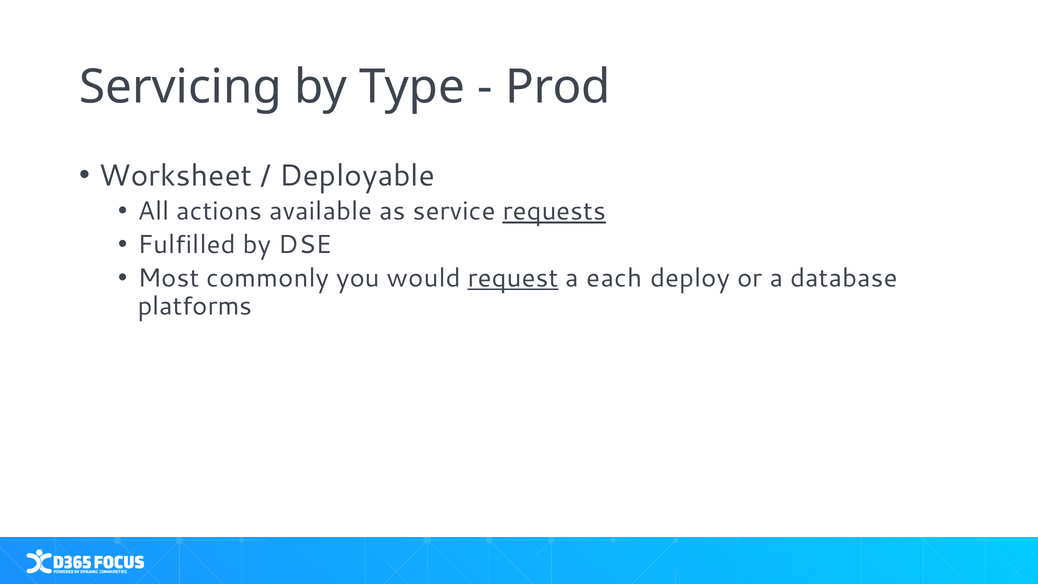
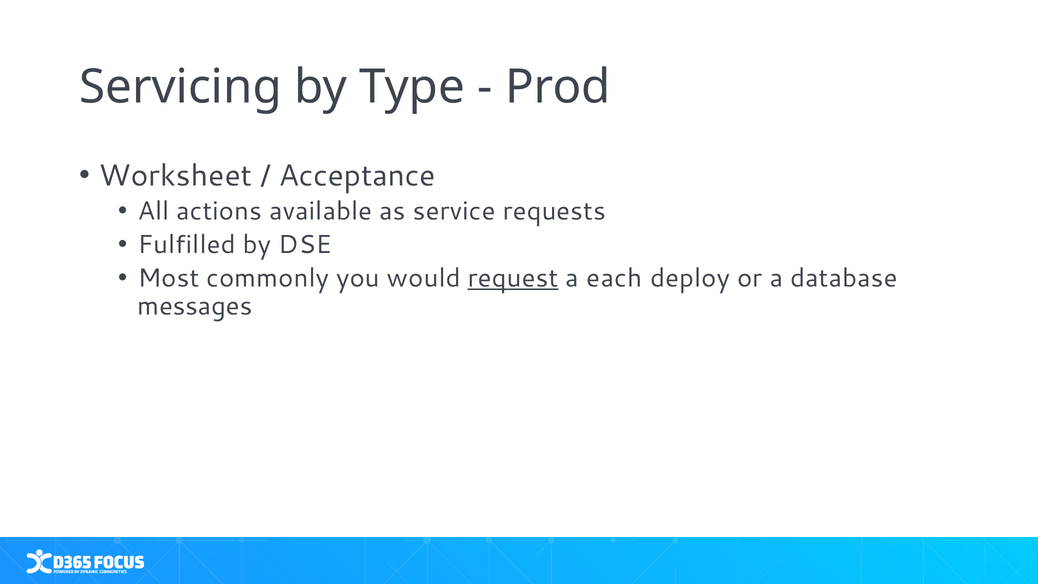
Deployable: Deployable -> Acceptance (357, 175)
requests underline: present -> none (554, 211)
platforms: platforms -> messages (195, 306)
